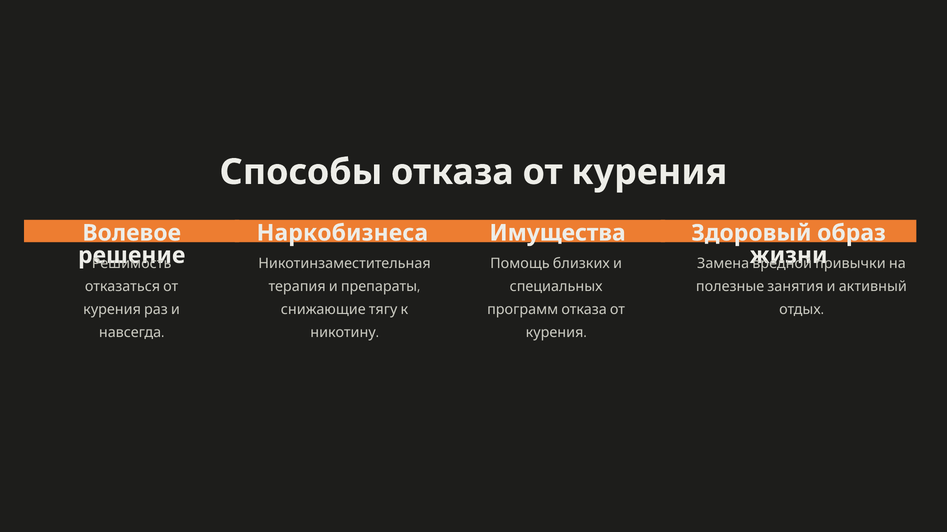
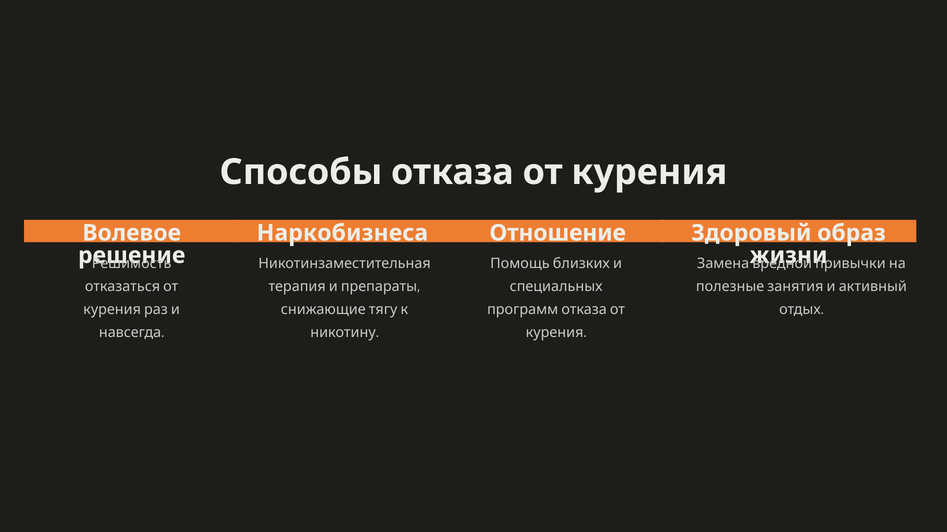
Имущества: Имущества -> Отношение (558, 233)
